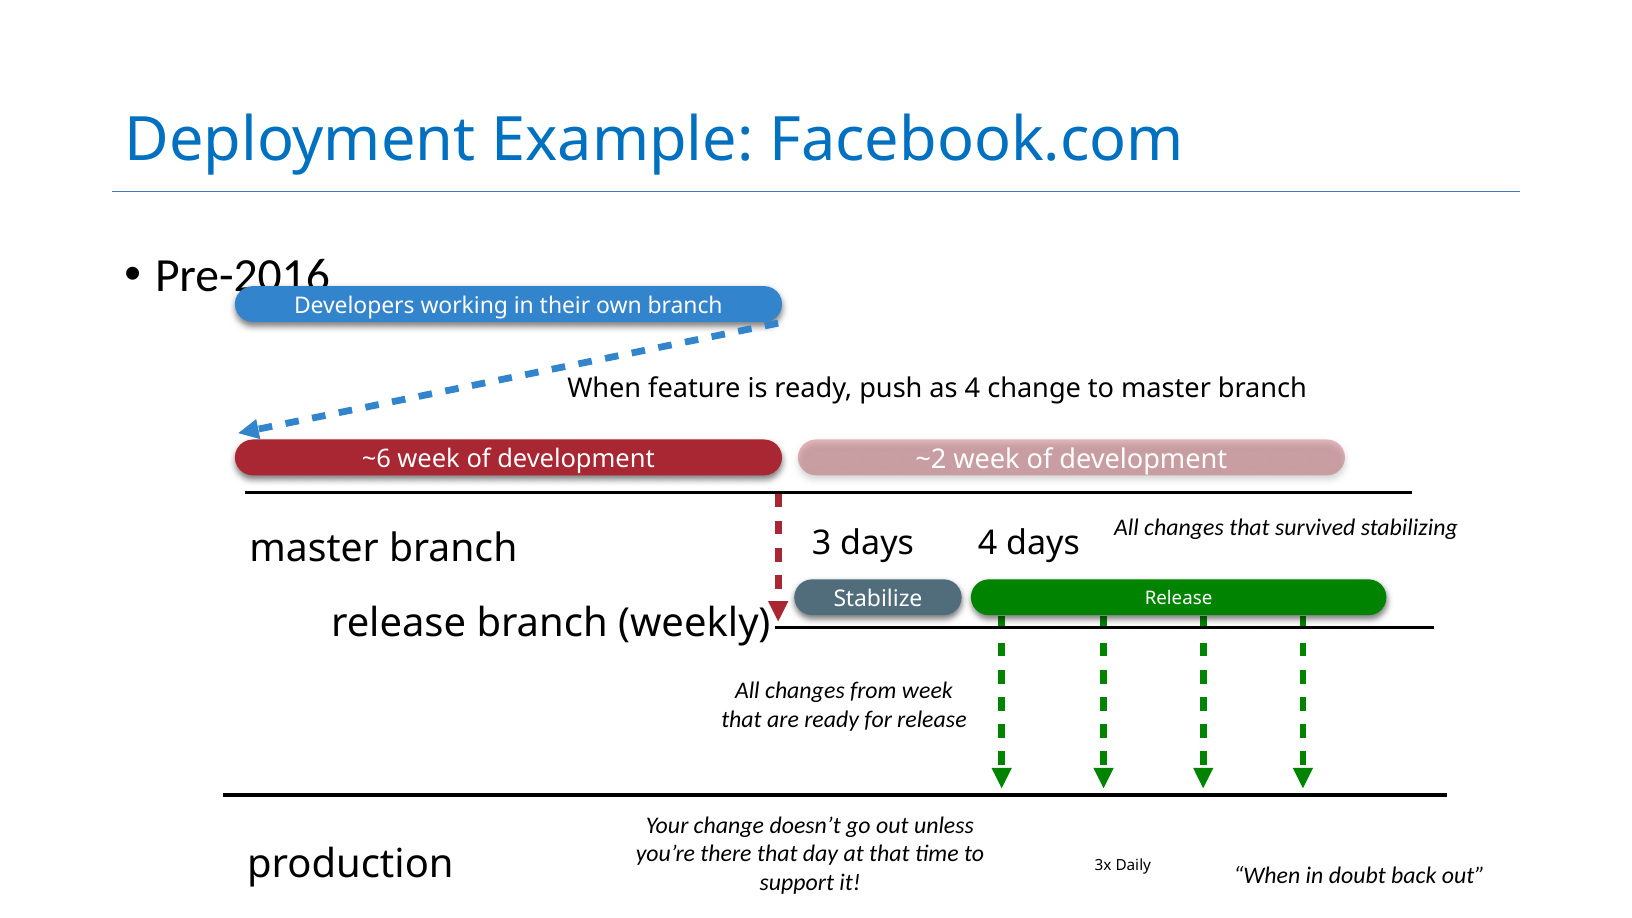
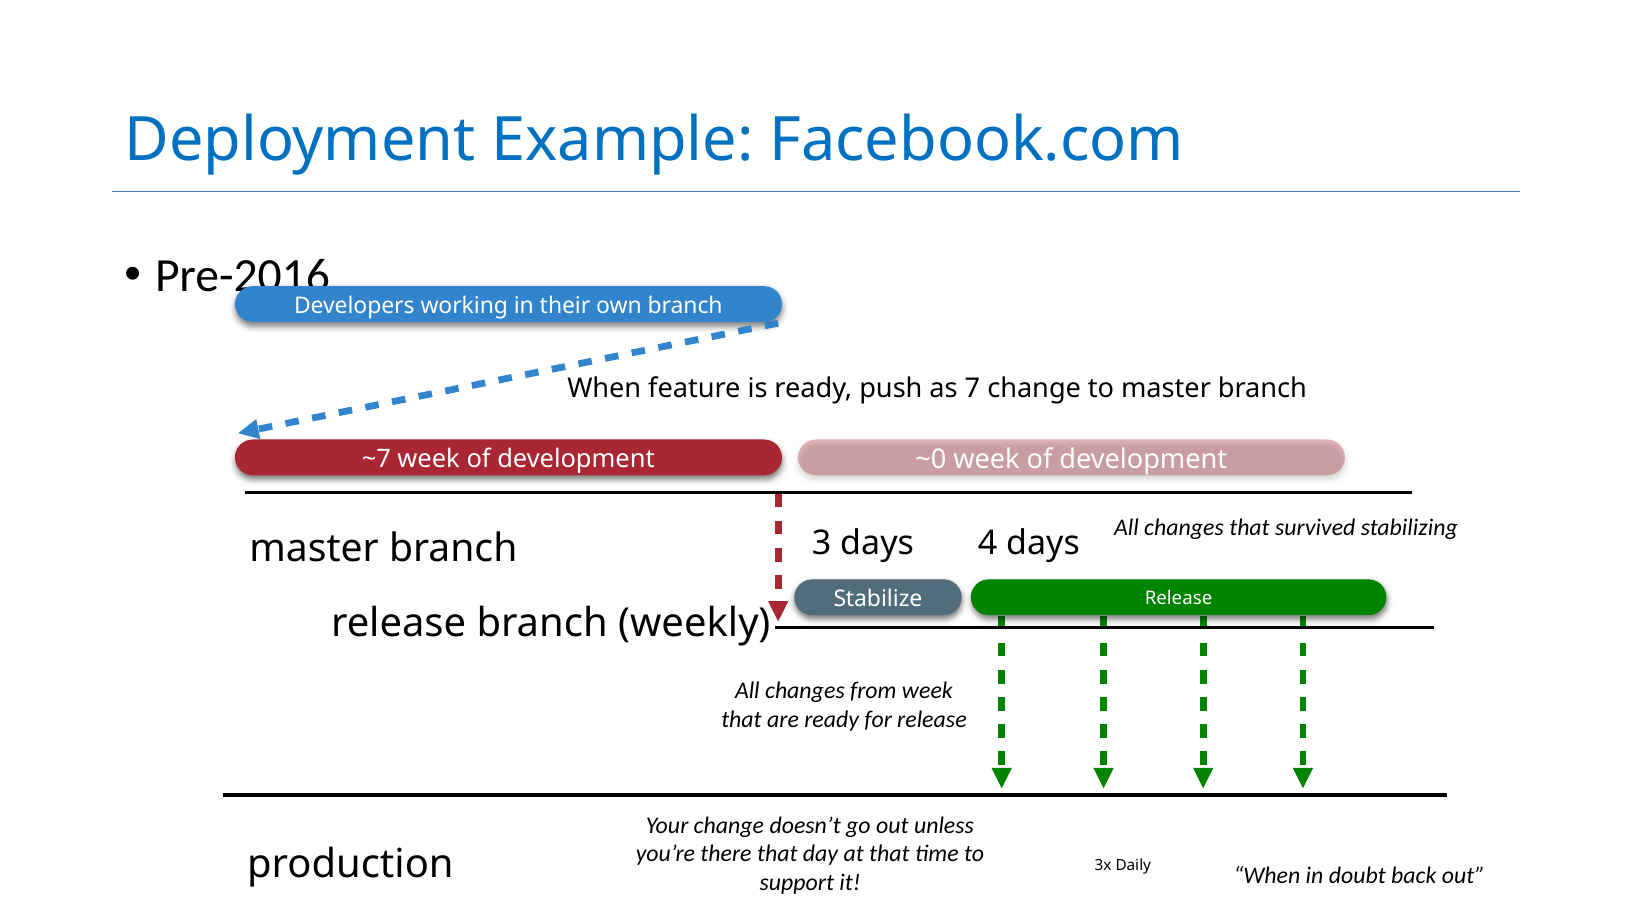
as 4: 4 -> 7 (972, 389)
~2: ~2 -> ~0 (931, 459)
~6: ~6 -> ~7 (376, 459)
